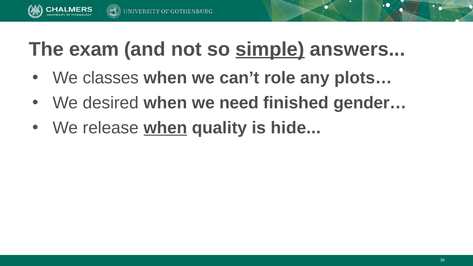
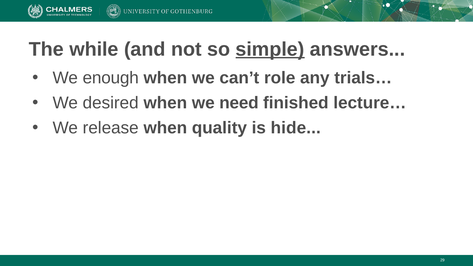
exam: exam -> while (94, 49)
classes: classes -> enough (111, 78)
plots…: plots… -> trials… (363, 78)
gender…: gender… -> lecture… (370, 103)
when underline: present -> none (165, 128)
